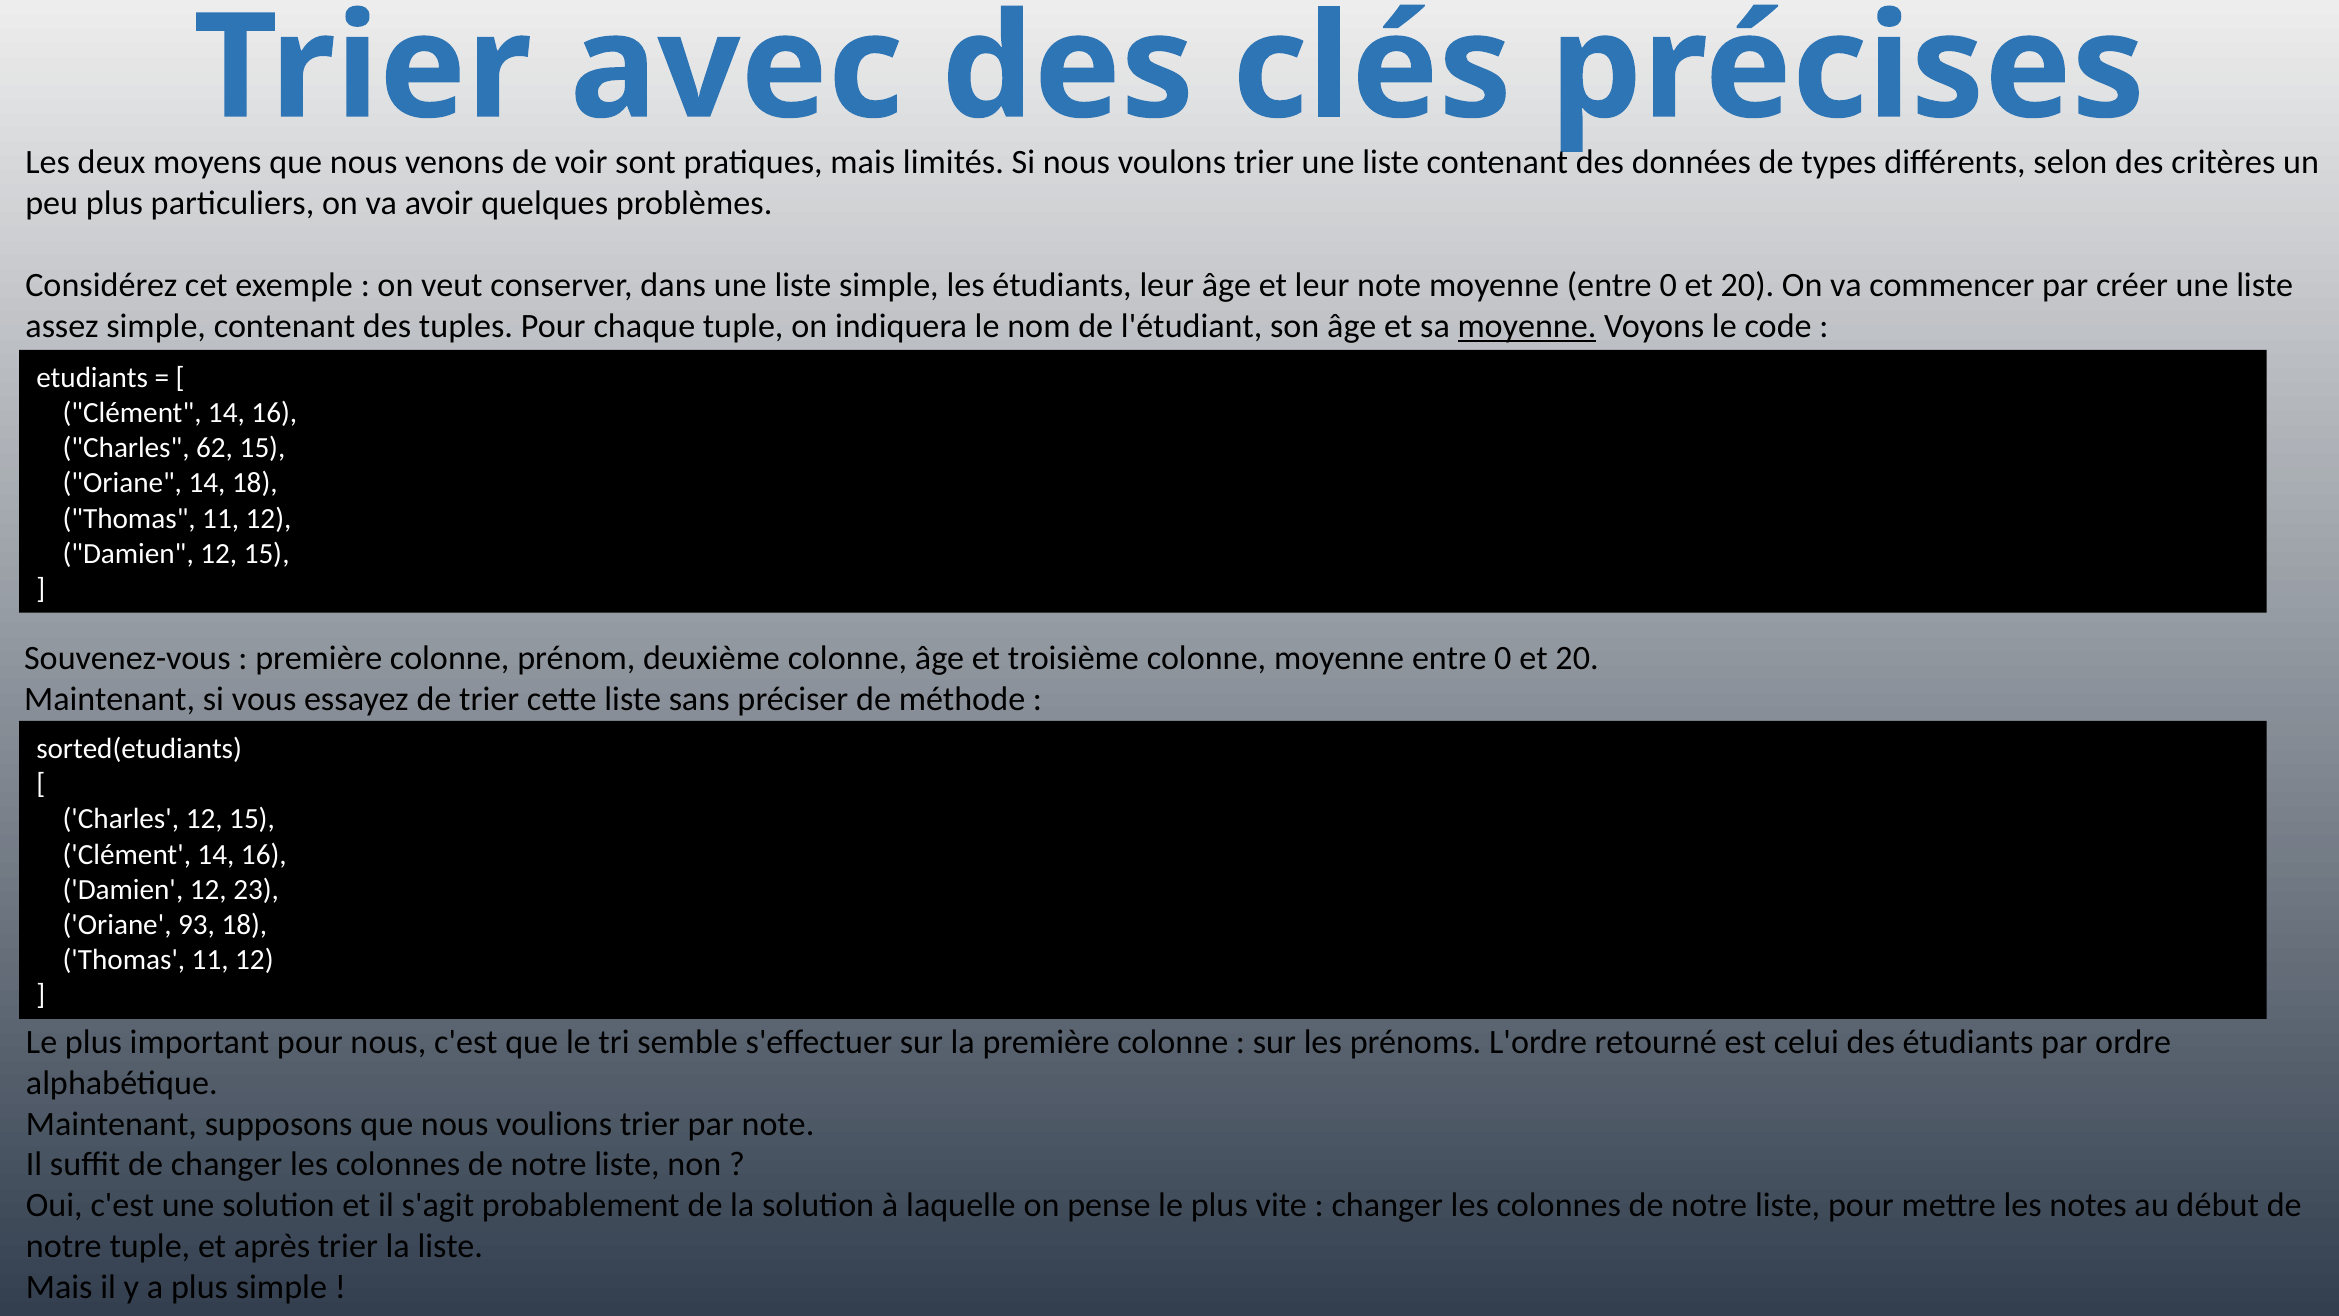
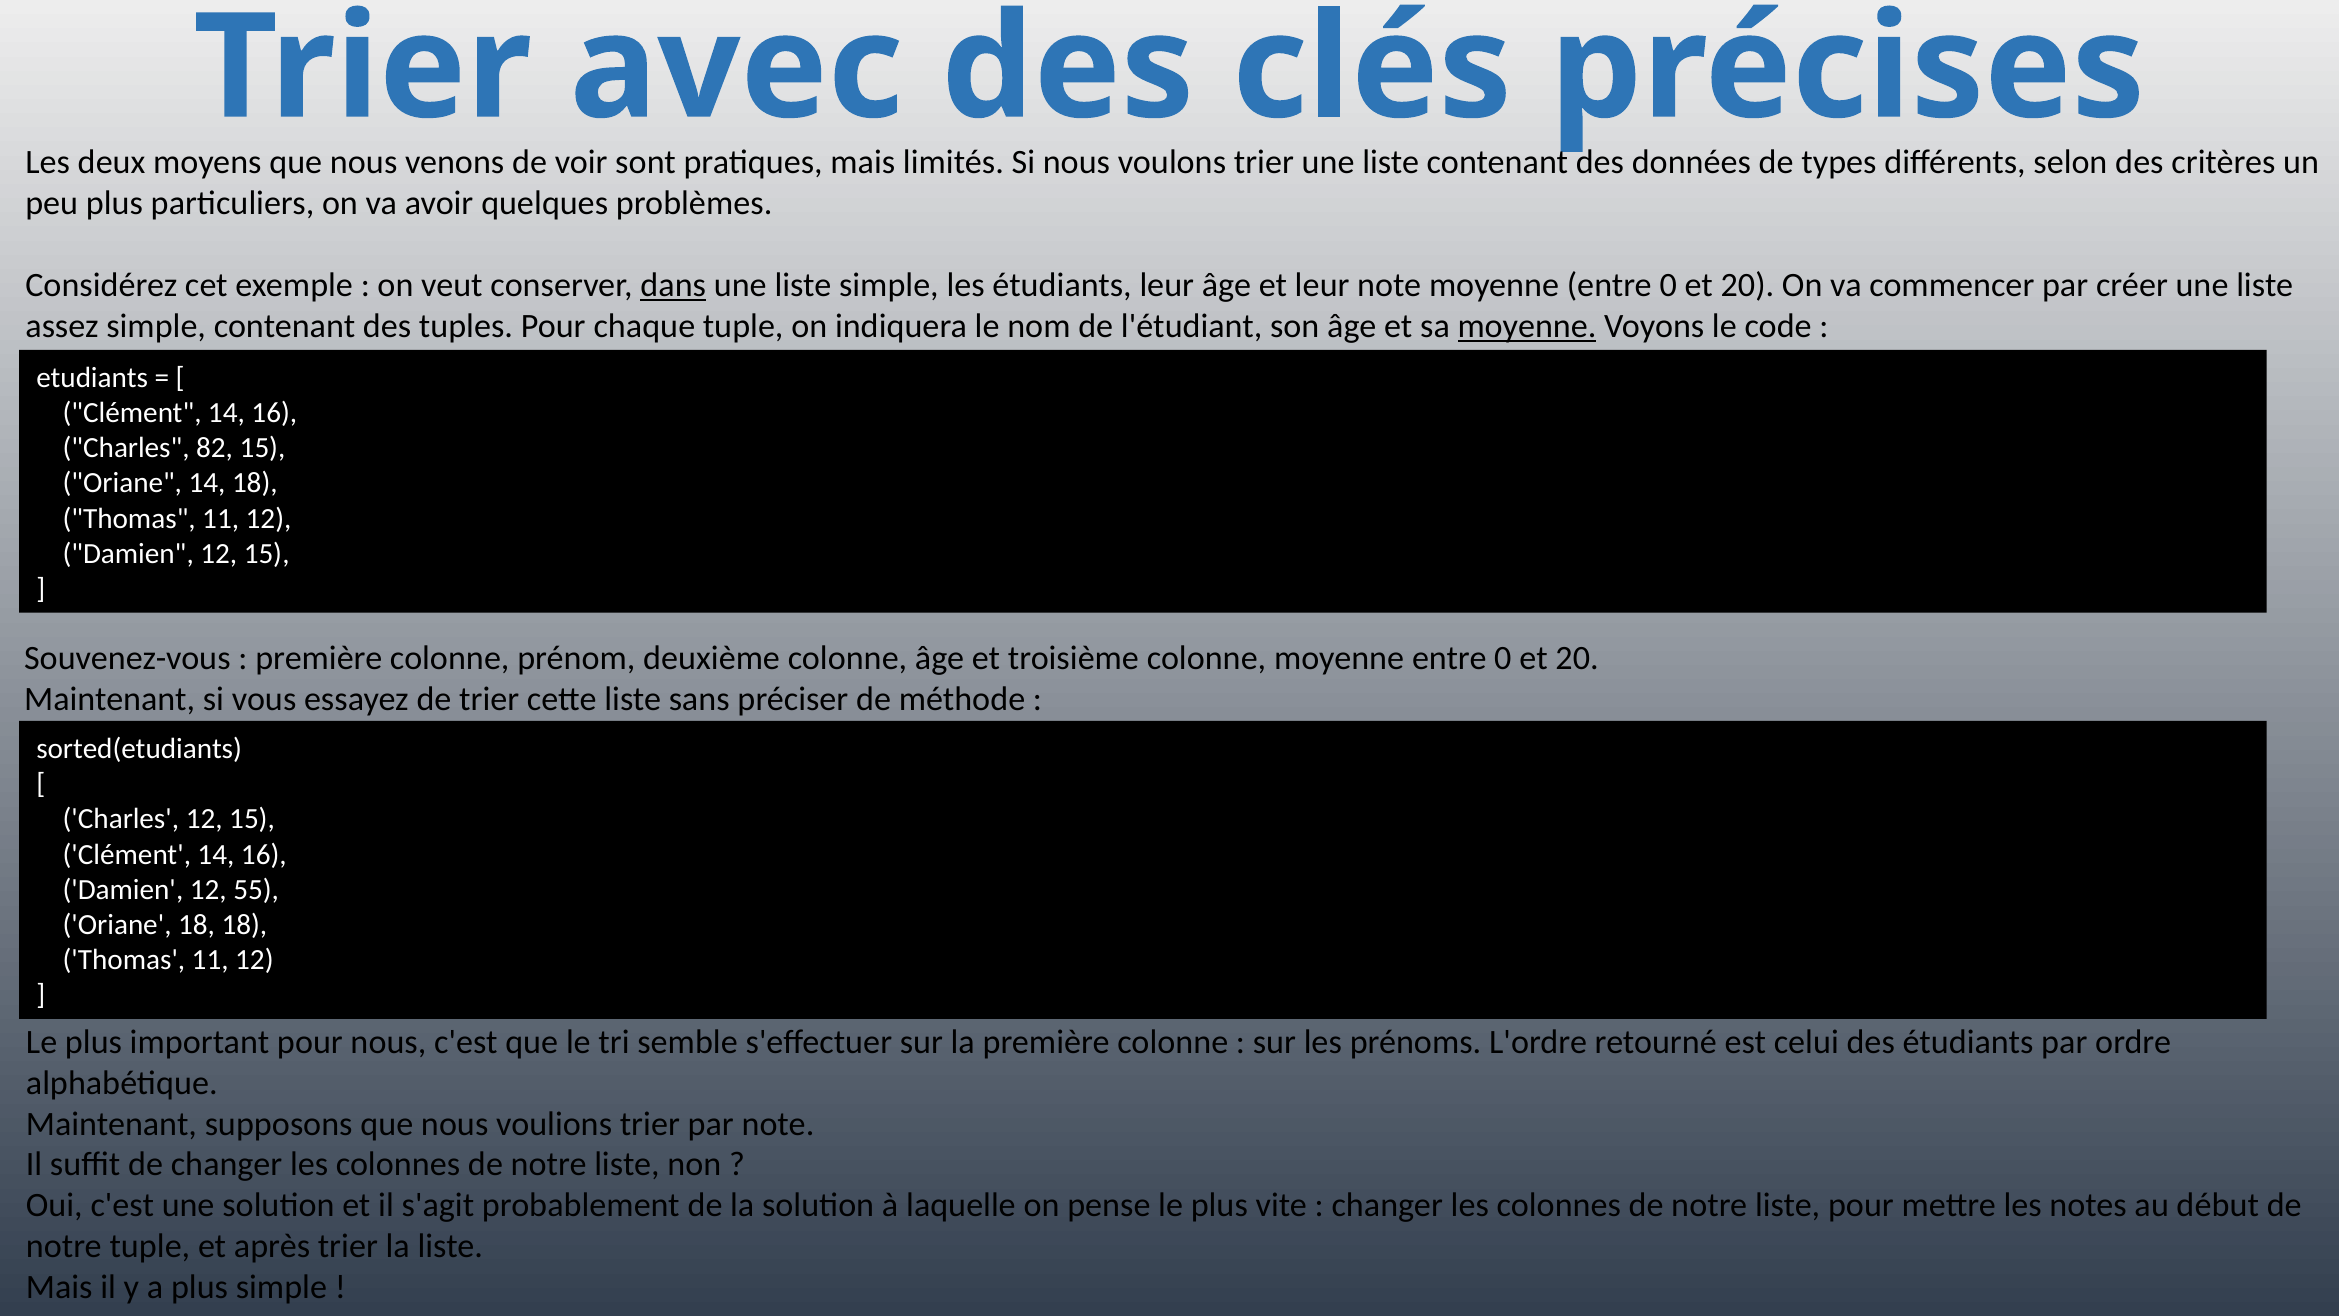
dans underline: none -> present (673, 285)
62: 62 -> 82 (215, 448)
23: 23 -> 55 (256, 889)
Oriane 93: 93 -> 18 (197, 924)
